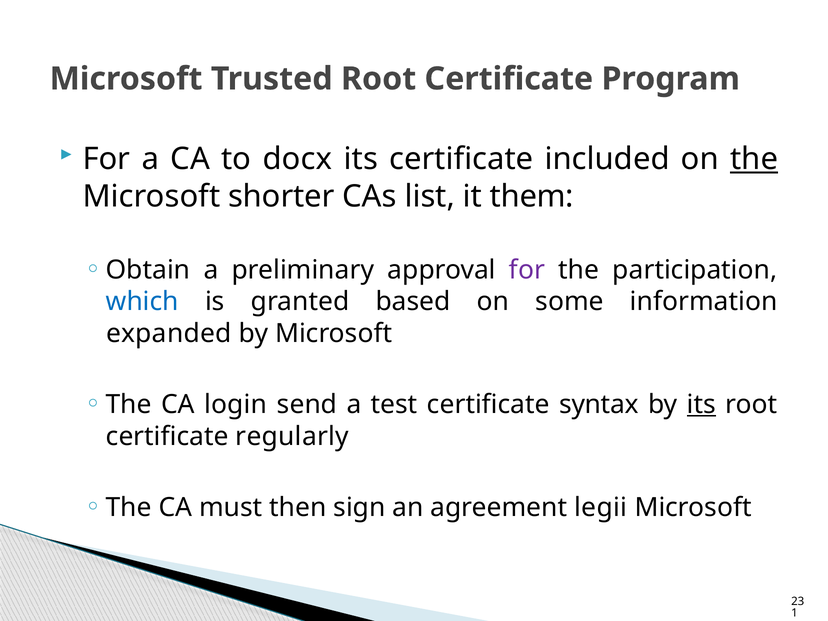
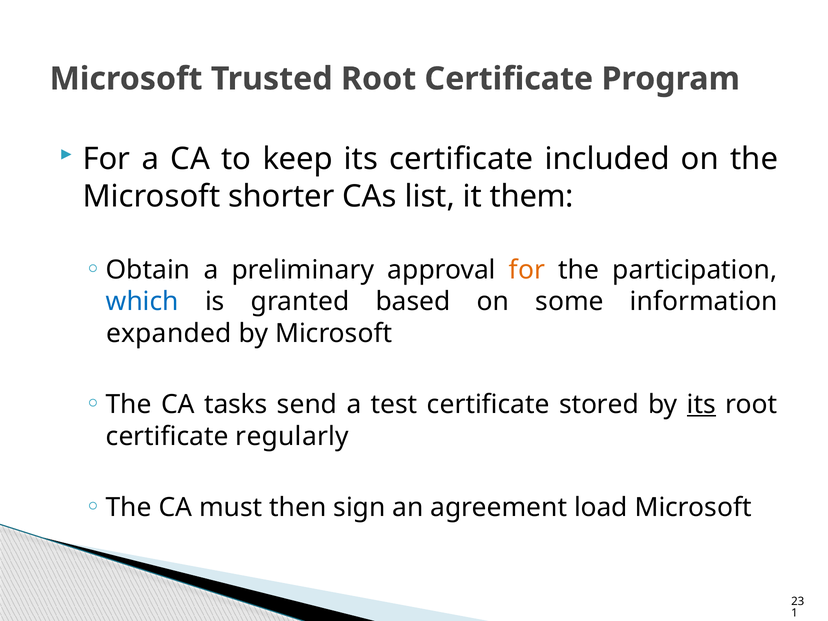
docx: docx -> keep (298, 159)
the underline: present -> none (754, 159)
for colour: purple -> orange (527, 270)
login: login -> tasks (236, 405)
syntax: syntax -> stored (599, 405)
legii: legii -> load (601, 507)
